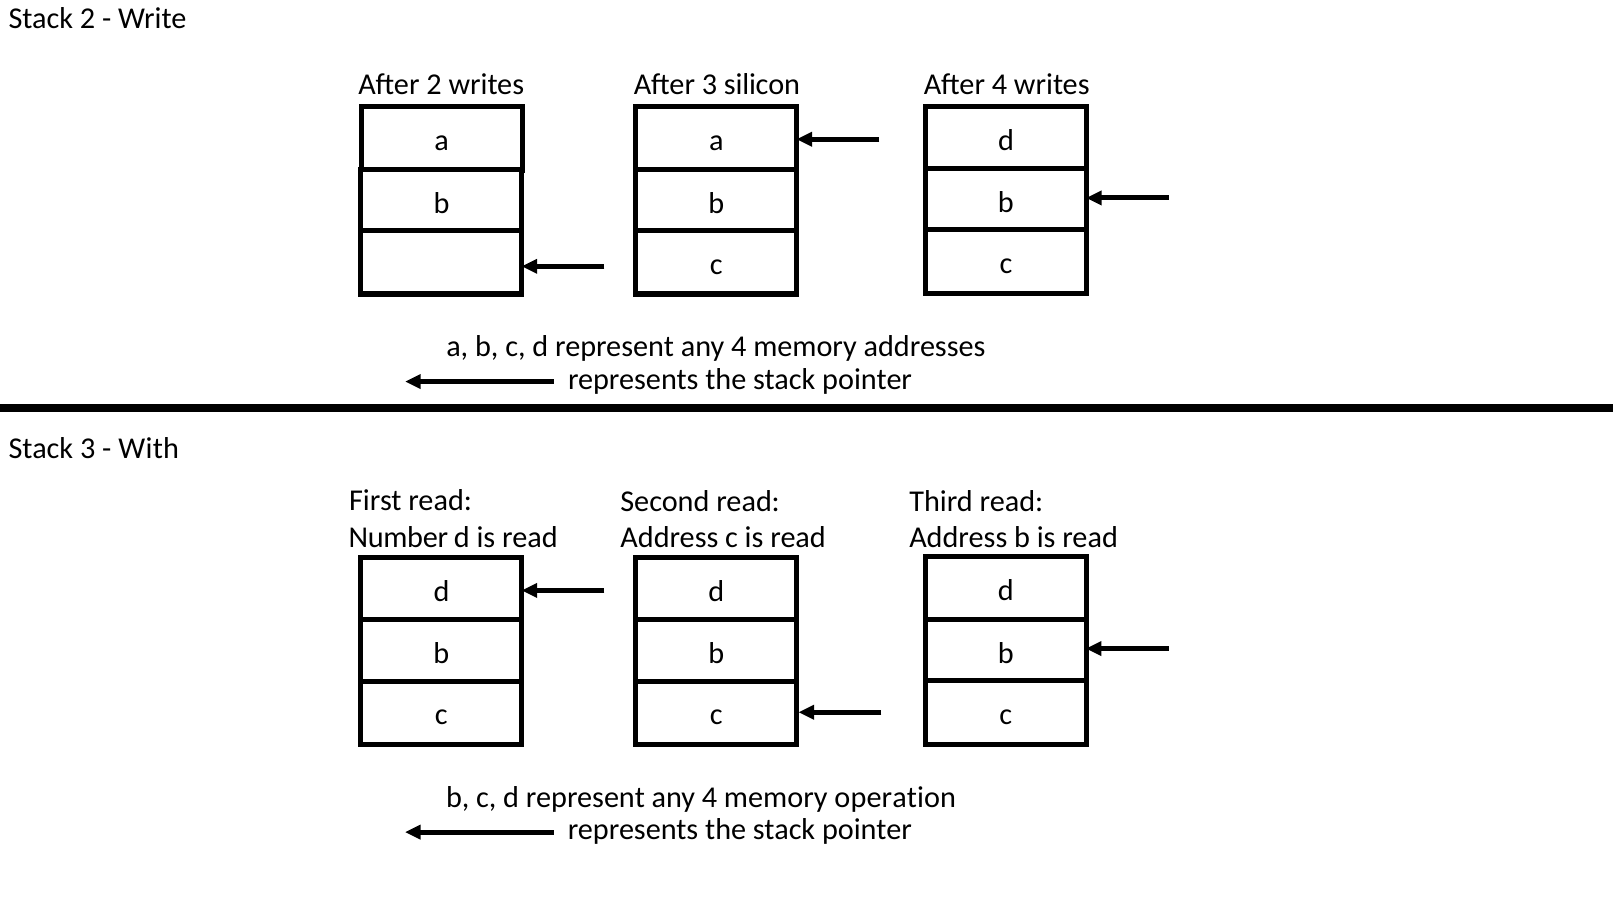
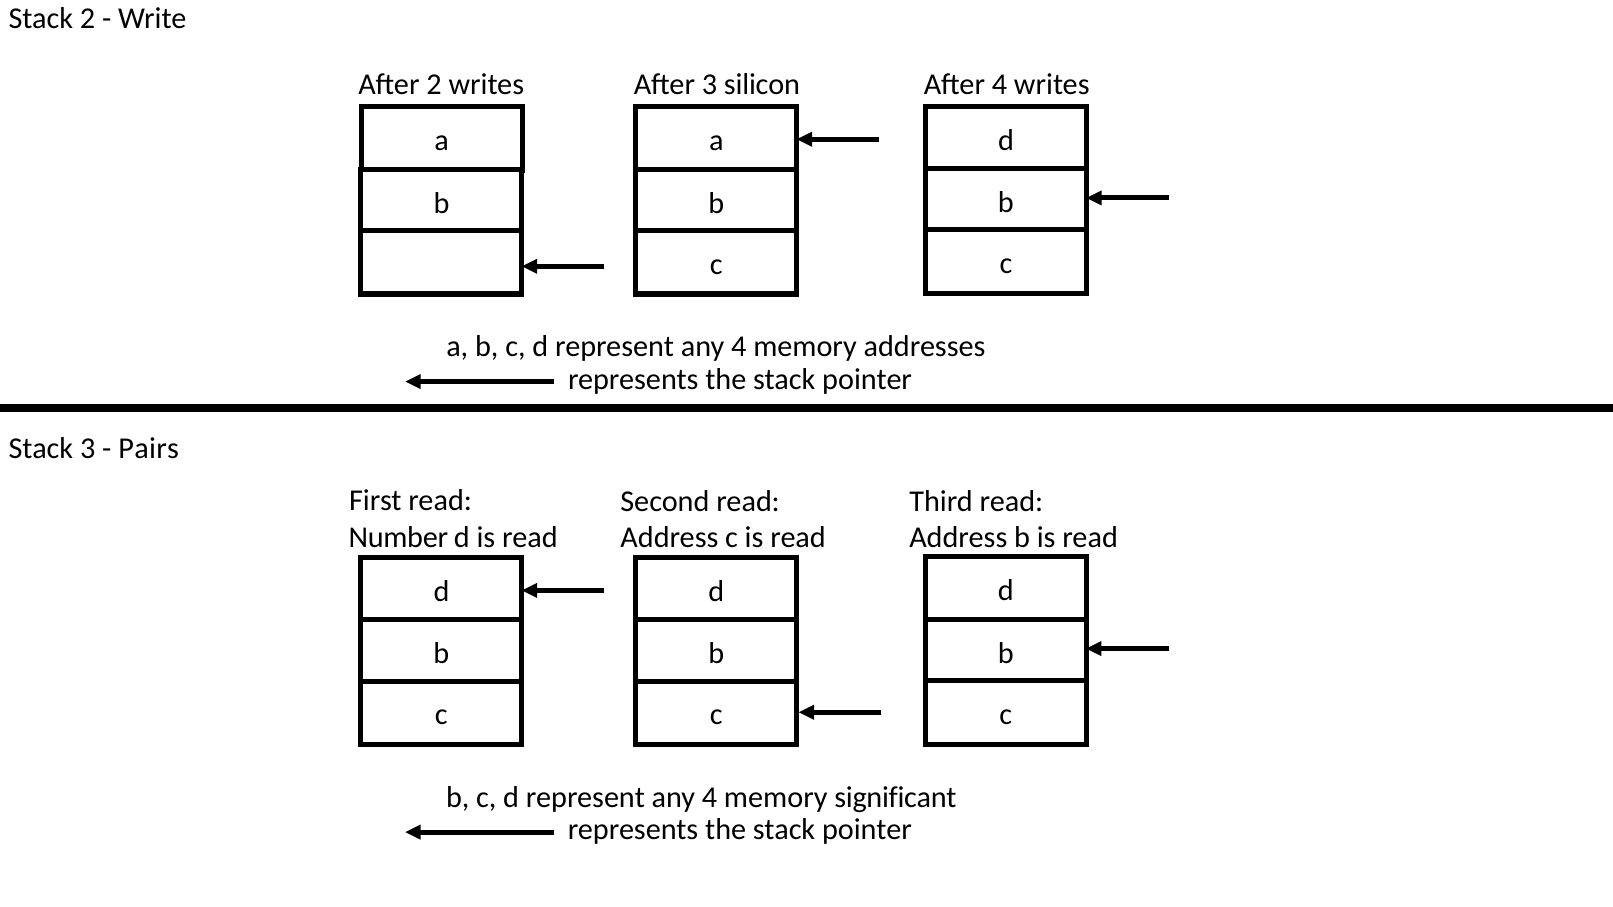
With: With -> Pairs (149, 449)
operation: operation -> significant (895, 798)
